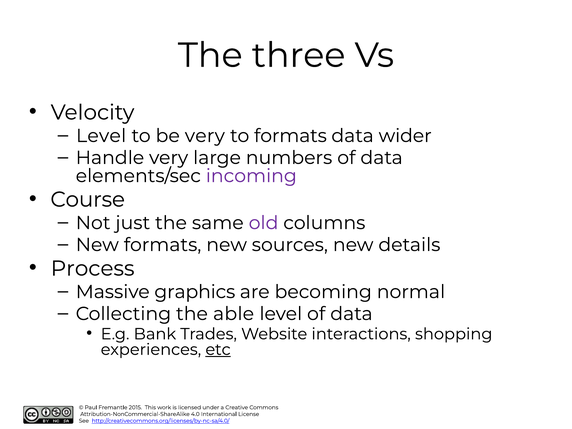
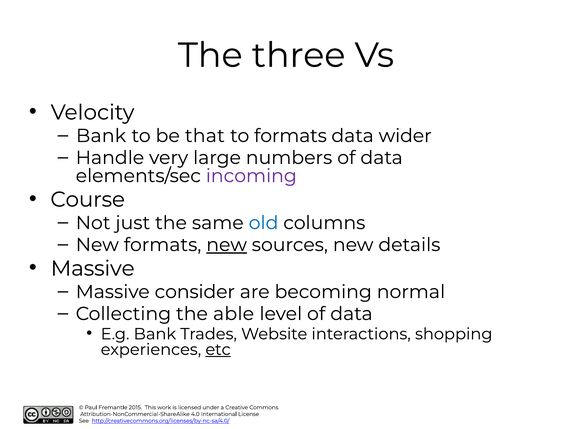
Level: Level -> Bank (101, 136)
be very: very -> that (205, 136)
old colour: purple -> blue (264, 223)
new underline: none -> present (227, 245)
Process: Process -> Massive (93, 268)
graphics: graphics -> consider (195, 292)
